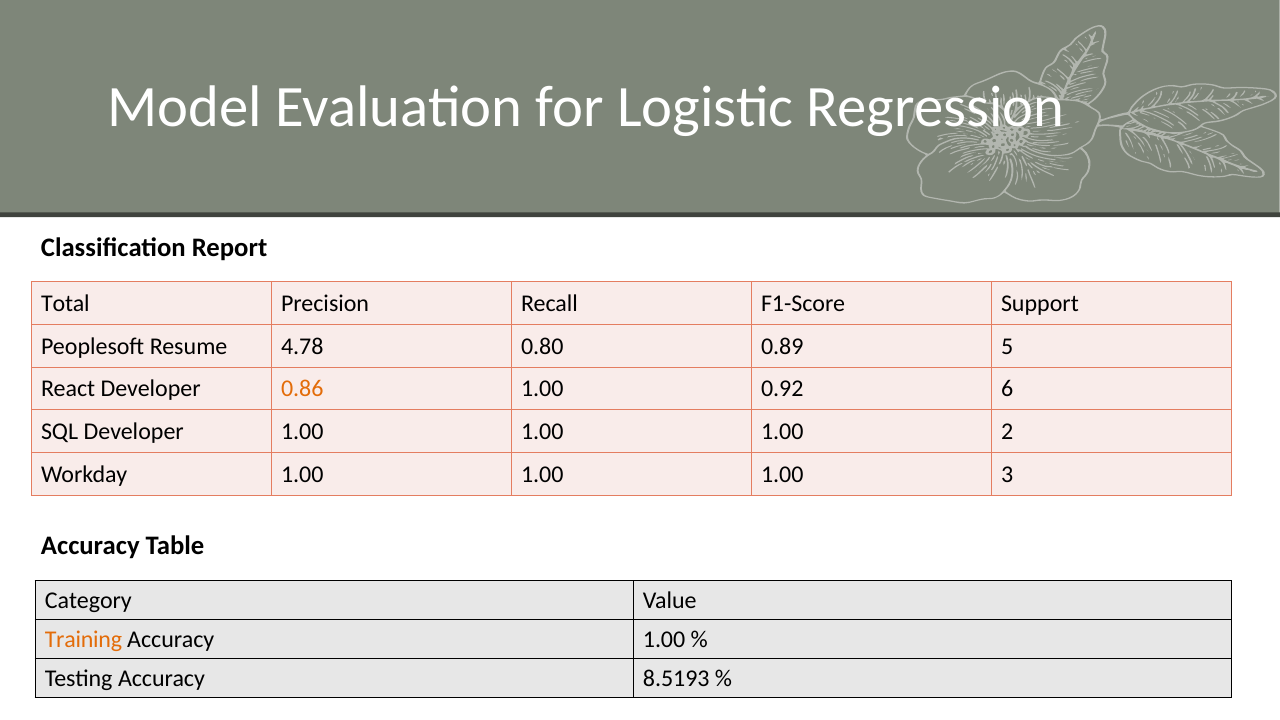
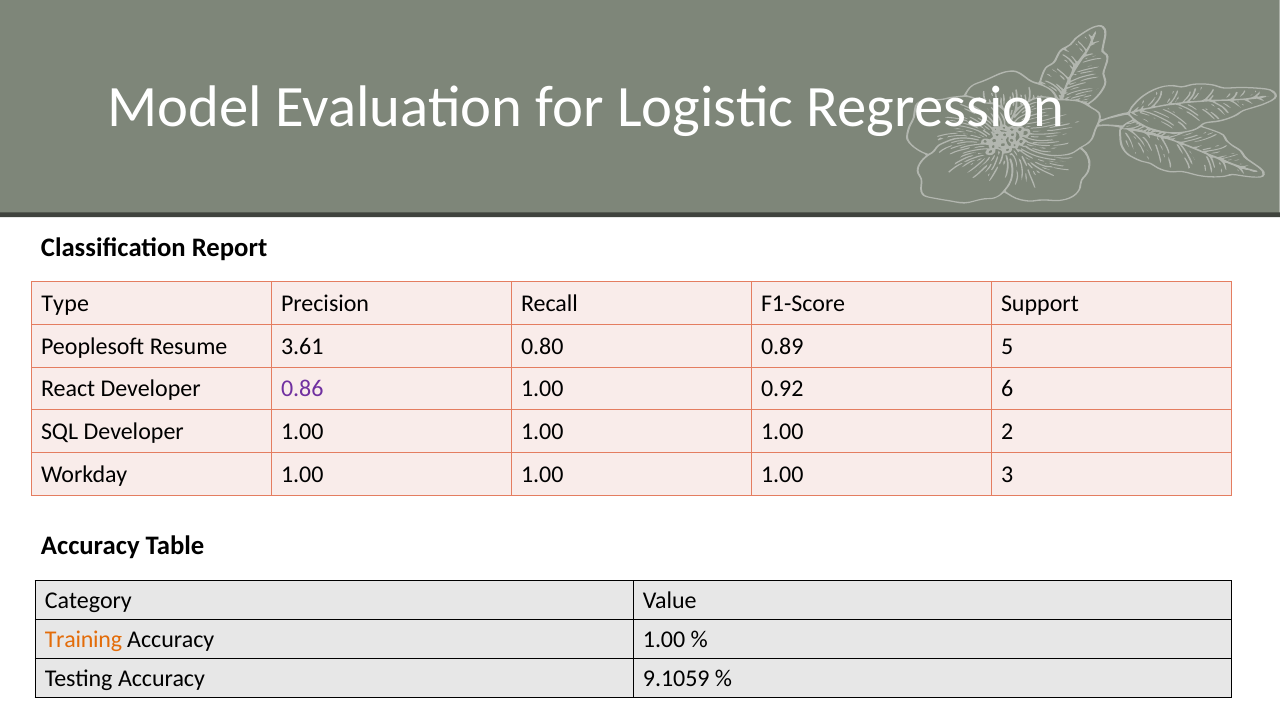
Total: Total -> Type (65, 304)
4.78: 4.78 -> 3.61 (302, 346)
0.86 colour: orange -> purple (302, 389)
8.5193: 8.5193 -> 9.1059 (676, 678)
